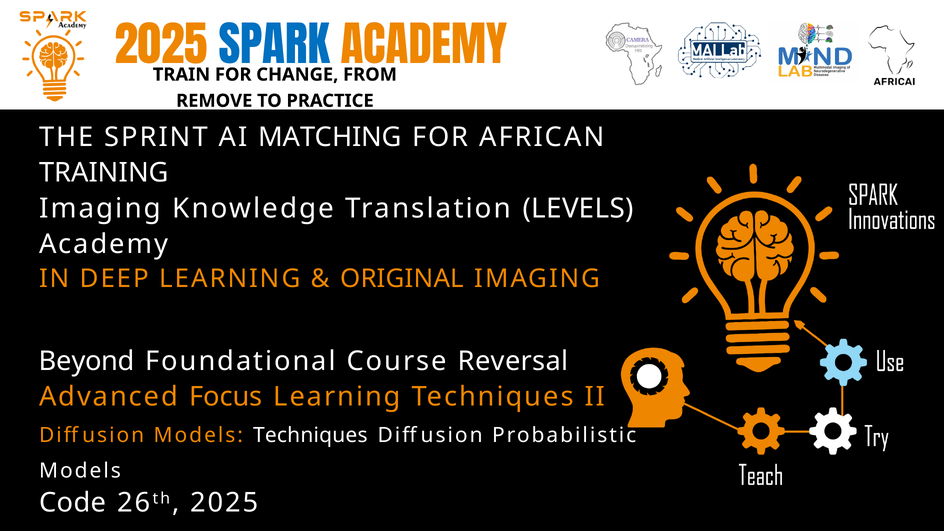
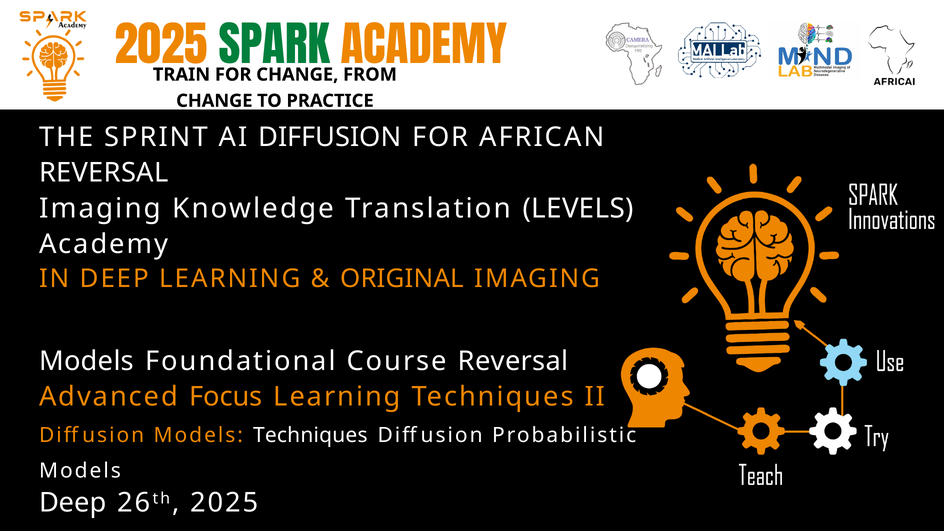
SPARK colour: blue -> green (274, 48)
REMOVE: REMOVE -> CHANGE (214, 101)
AI MATCHING: MATCHING -> DIFFUSION (330, 137)
TRAINING: TRAINING -> REVERSAL (104, 173)
Beyond: Beyond -> Models (87, 361)
Code: Code -> Deep (73, 503)
